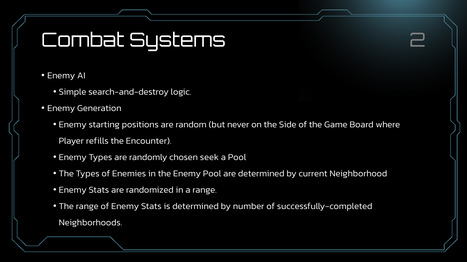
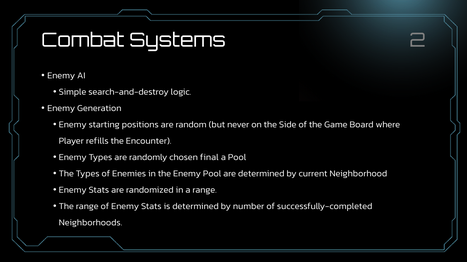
seek: seek -> final (209, 158)
